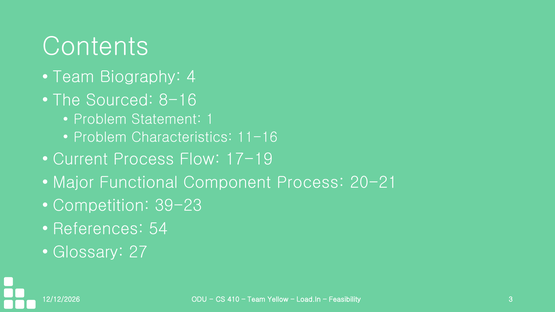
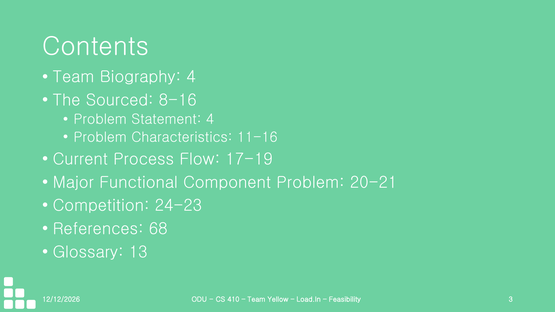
Statement 1: 1 -> 4 (210, 119)
Component Process: Process -> Problem (310, 182)
39-23: 39-23 -> 24-23 (178, 206)
54: 54 -> 68 (158, 229)
27: 27 -> 13 (138, 252)
